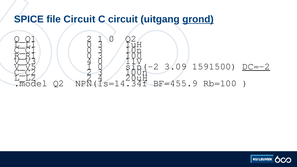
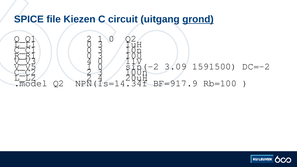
file Circuit: Circuit -> Kiezen (79, 19)
DC=-2 underline: present -> none (256, 67)
BF=455.9: BF=455.9 -> BF=917.9 (175, 83)
